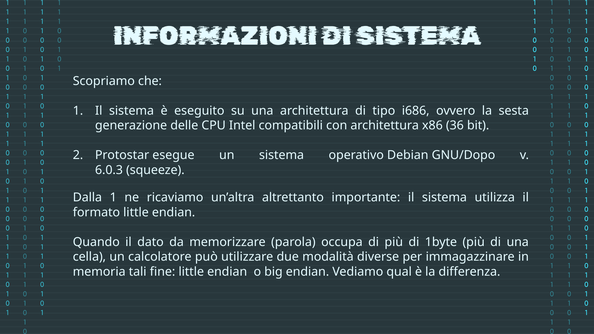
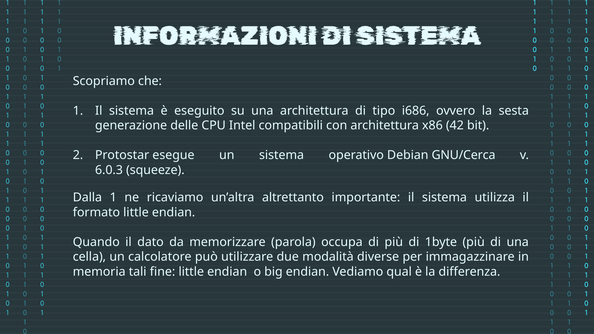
36: 36 -> 42 (455, 126)
GNU/Dopo: GNU/Dopo -> GNU/Cerca (464, 155)
